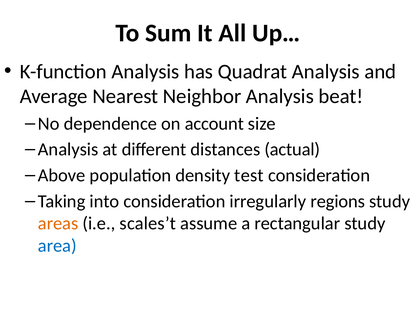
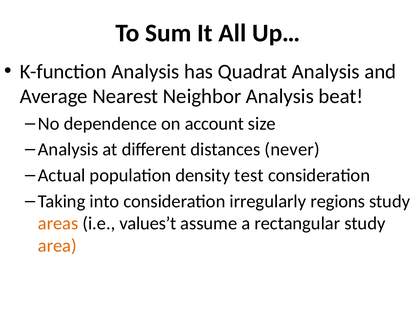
actual: actual -> never (292, 149)
Above: Above -> Actual (62, 175)
scales’t: scales’t -> values’t (148, 224)
area colour: blue -> orange (57, 246)
